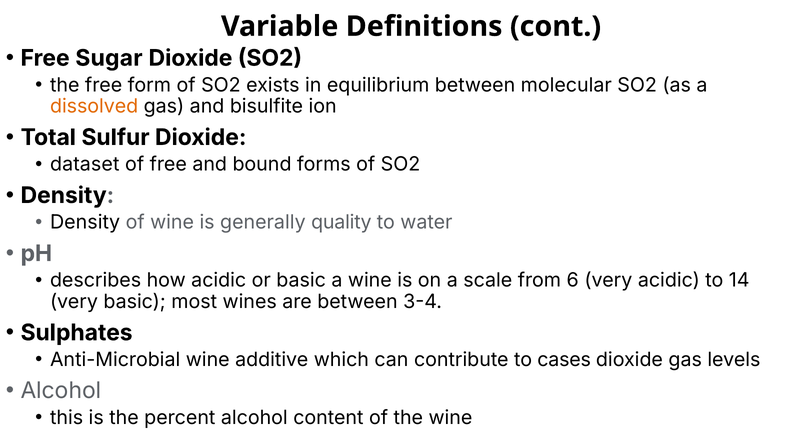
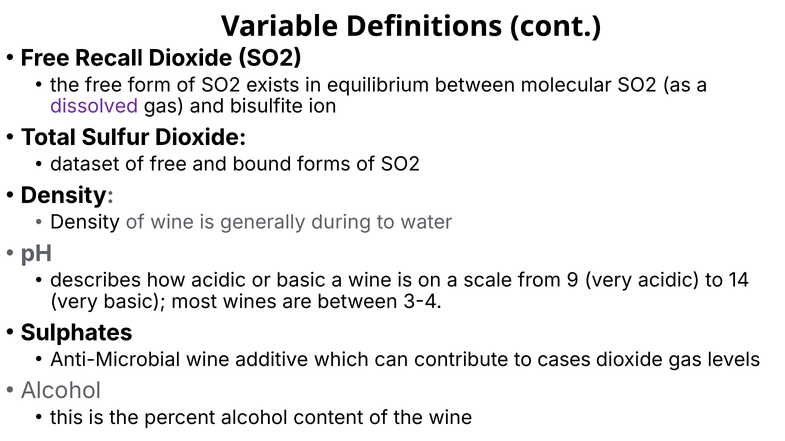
Sugar: Sugar -> Recall (109, 58)
dissolved colour: orange -> purple (94, 106)
quality: quality -> during (341, 223)
6: 6 -> 9 (573, 281)
